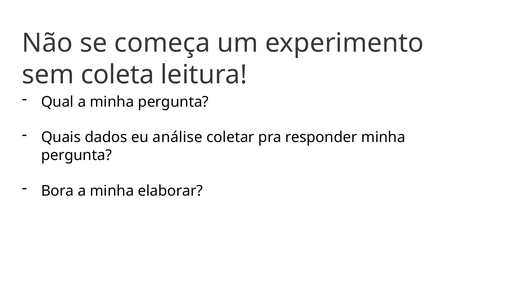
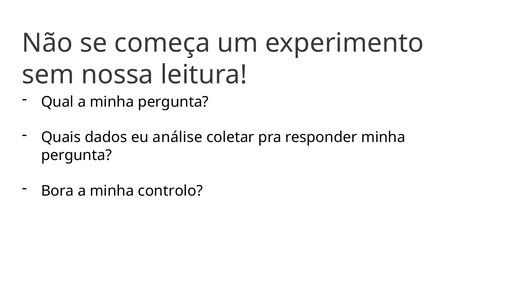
coleta: coleta -> nossa (117, 75)
elaborar: elaborar -> controlo (170, 191)
